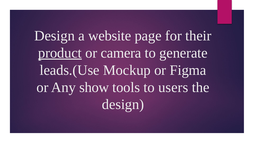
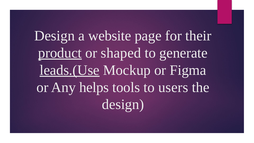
camera: camera -> shaped (121, 53)
leads.(Use underline: none -> present (70, 70)
show: show -> helps (94, 87)
